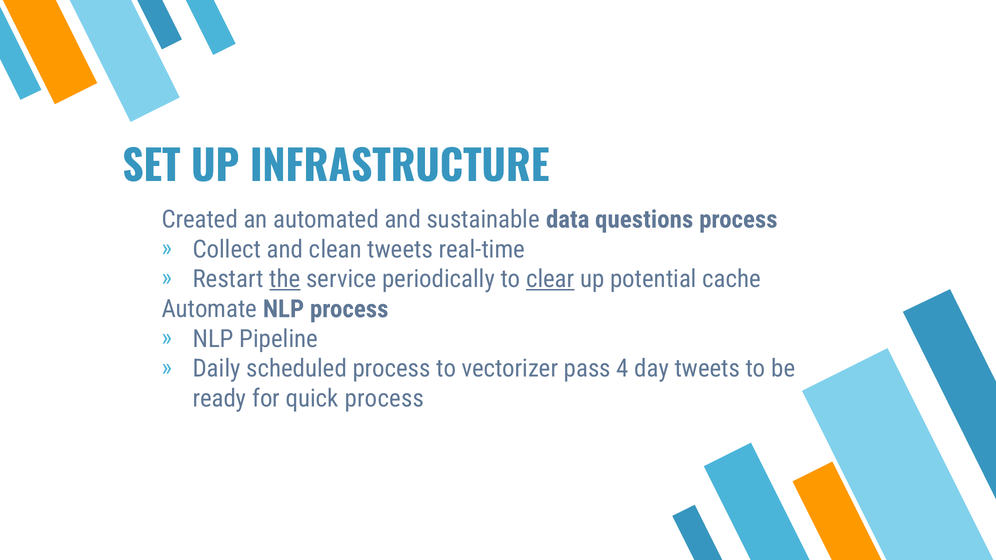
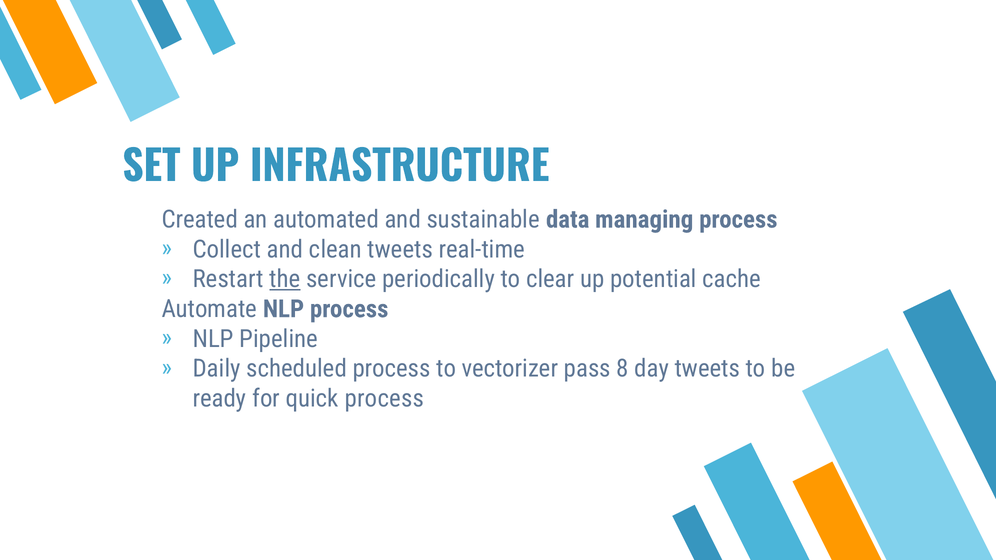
questions: questions -> managing (644, 220)
clear underline: present -> none (550, 279)
4: 4 -> 8 (623, 369)
